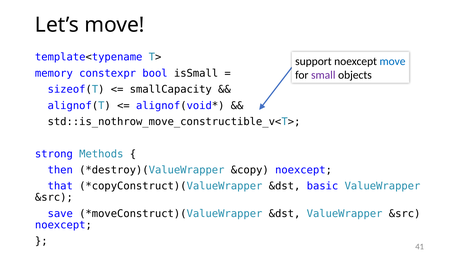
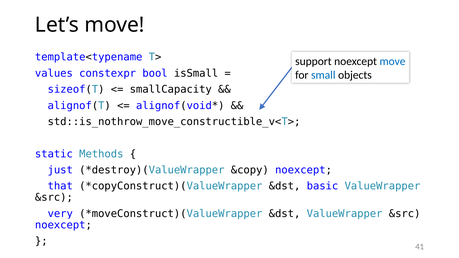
memory: memory -> values (54, 73)
small colour: purple -> blue (323, 75)
strong: strong -> static (54, 154)
then: then -> just (60, 170)
save: save -> very (60, 214)
